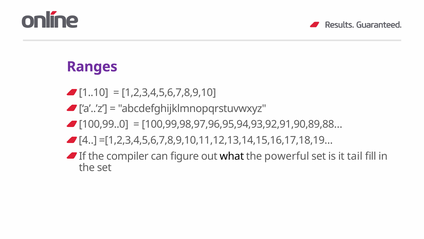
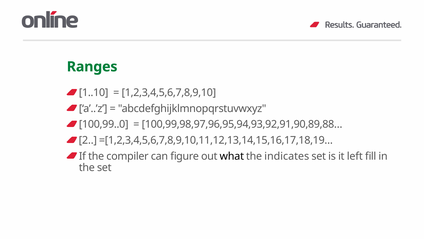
Ranges colour: purple -> green (92, 67)
4: 4 -> 2 (88, 140)
powerful: powerful -> indicates (287, 156)
tail: tail -> left (355, 156)
